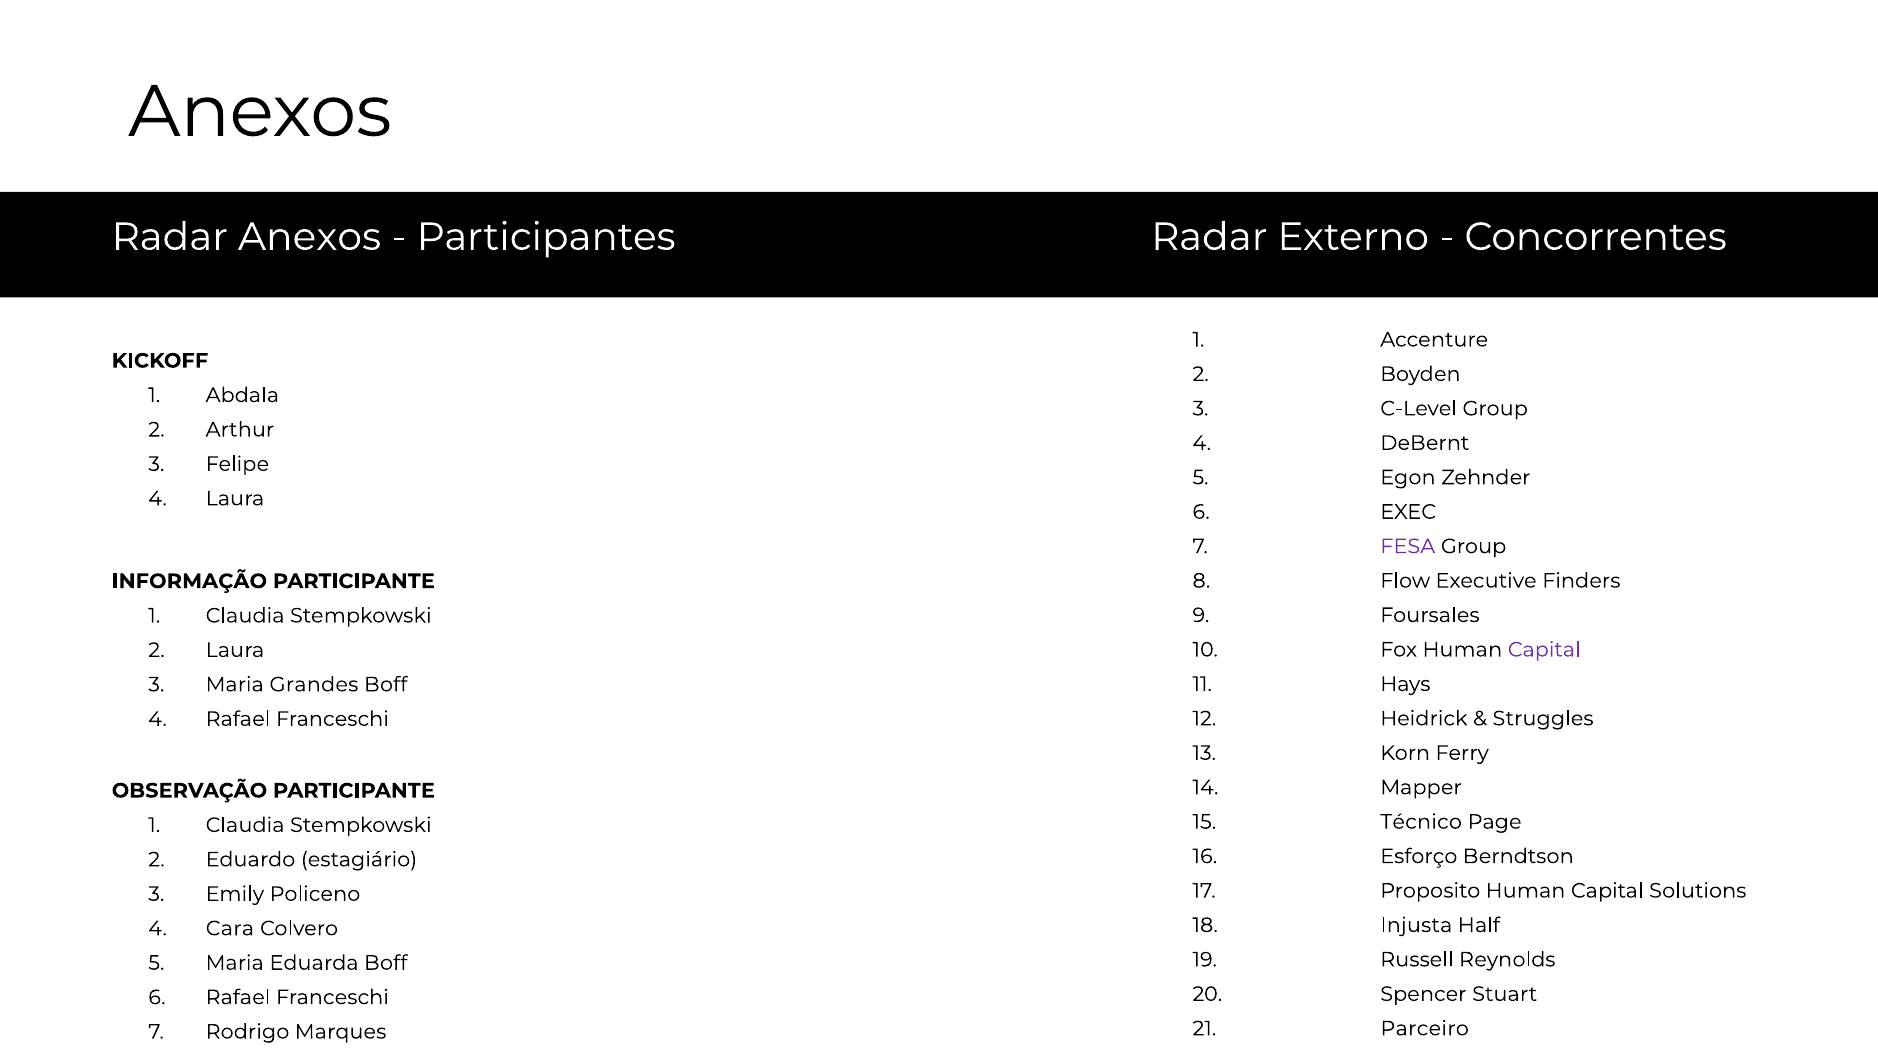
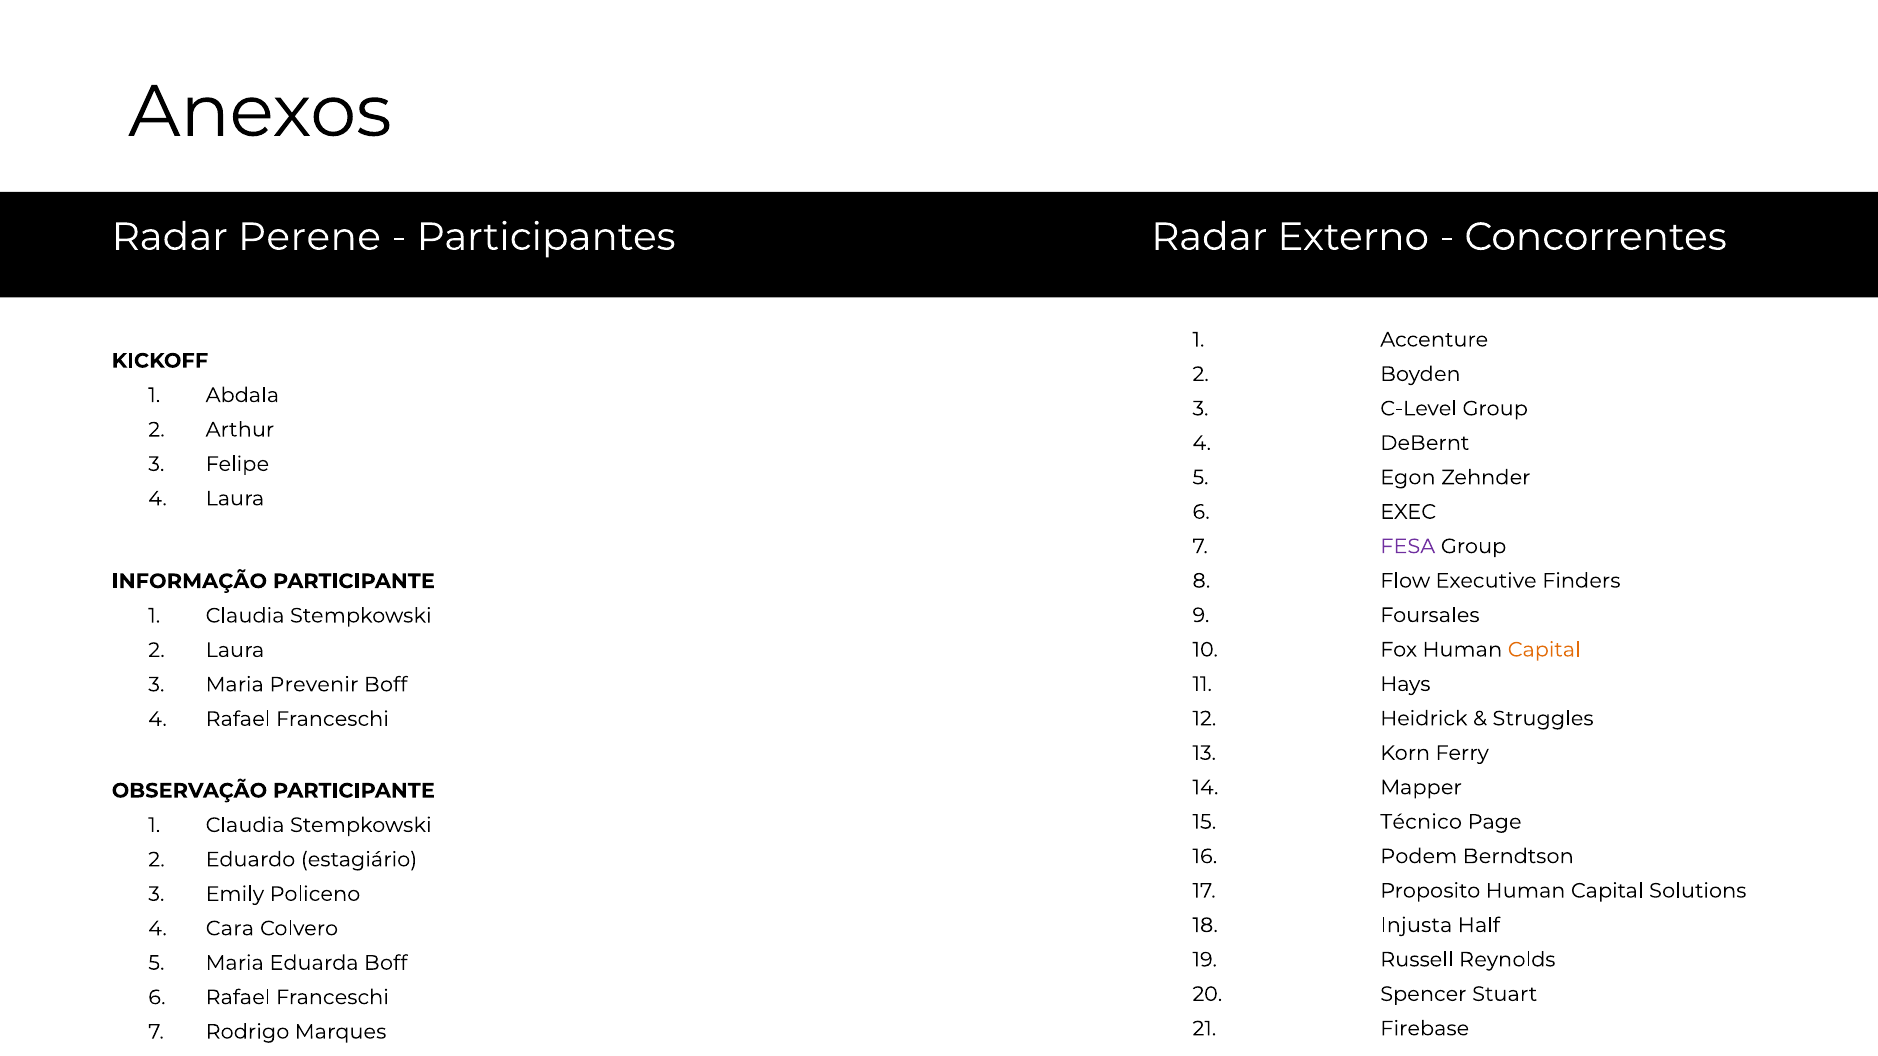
Radar Anexos: Anexos -> Perene (309, 237)
Capital colour: purple -> orange (1544, 650)
Grandes: Grandes -> Prevenir (314, 685)
Esforço: Esforço -> Podem (1419, 857)
Parceiro: Parceiro -> Firebase (1425, 1029)
